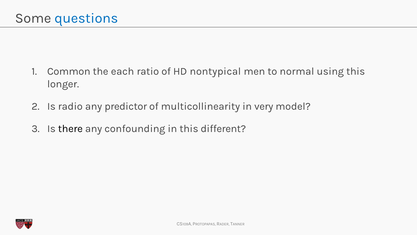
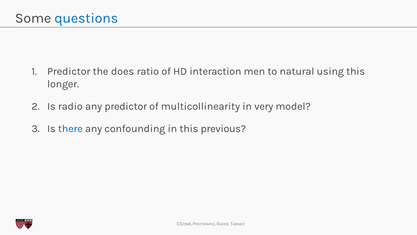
Common: Common -> Predictor (69, 71)
each: each -> does (123, 71)
nontypical: nontypical -> interaction (215, 71)
normal: normal -> natural (297, 71)
there colour: black -> blue (70, 129)
different: different -> previous (223, 129)
